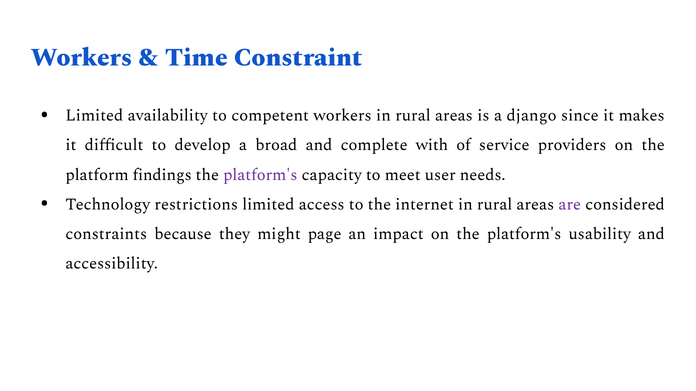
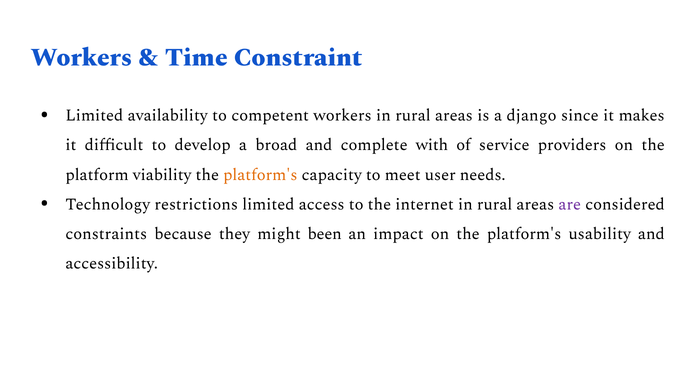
findings: findings -> viability (162, 175)
platform's colour: purple -> orange (260, 175)
page: page -> been (325, 234)
